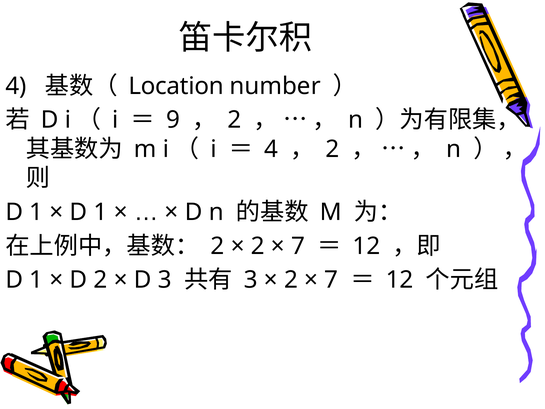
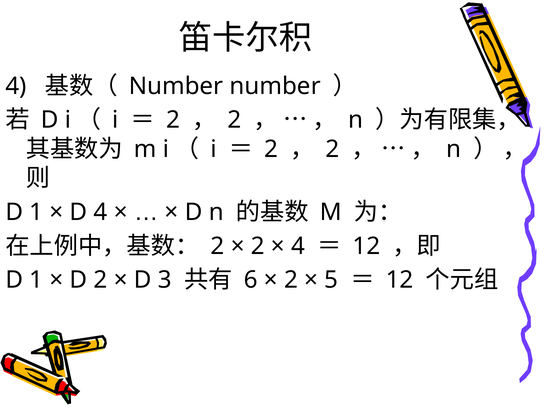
Location: Location -> Number (176, 86)
9: 9 -> 2 (173, 120)
4: 4 -> 2 (271, 149)
1: 1 -> 4 (101, 212)
7: 7 -> 4 (298, 246)
3: 3 -> 6 (251, 280)
7: 7 -> 5 (331, 280)
